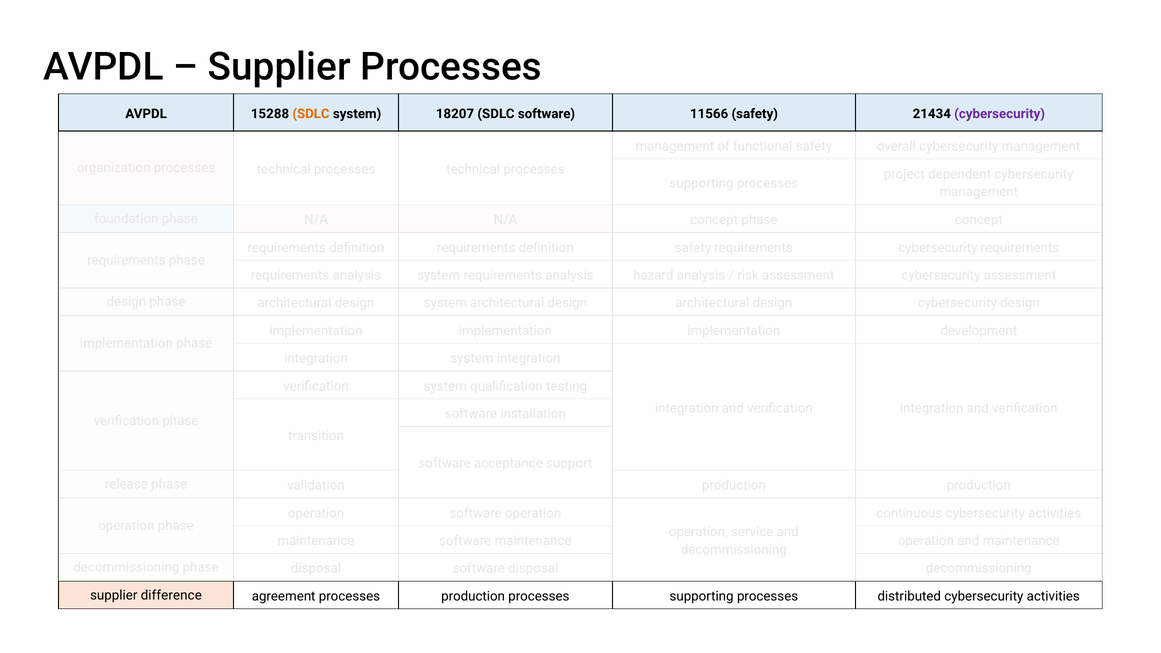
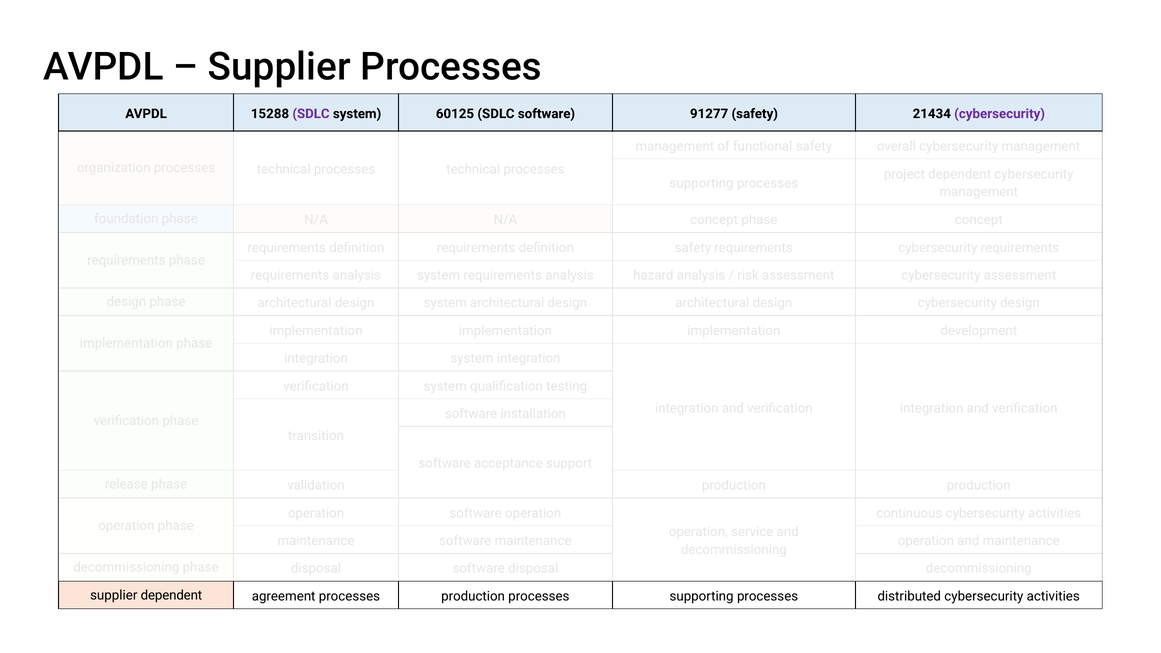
SDLC colour: orange -> purple (311, 114)
18207: 18207 -> 60125 (455, 114)
11566: 11566 -> 91277 (709, 114)
supplier difference: difference -> dependent (171, 595)
